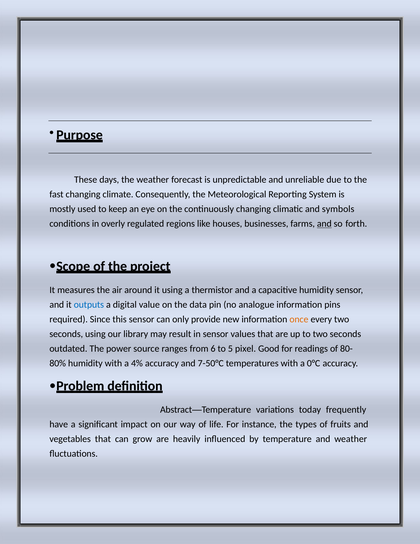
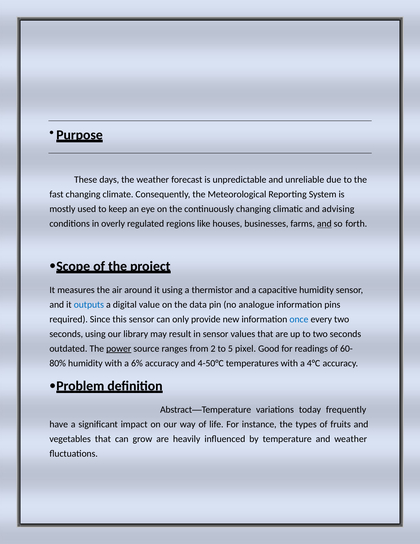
symbols: symbols -> advising (338, 209)
once colour: orange -> blue (299, 319)
power underline: none -> present (119, 348)
6: 6 -> 2 (213, 348)
80-: 80- -> 60- (346, 348)
4%: 4% -> 6% (137, 363)
7-50°C: 7-50°C -> 4-50°C (211, 363)
0°C: 0°C -> 4°C (314, 363)
